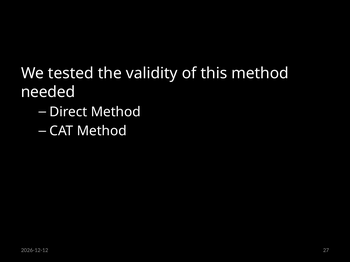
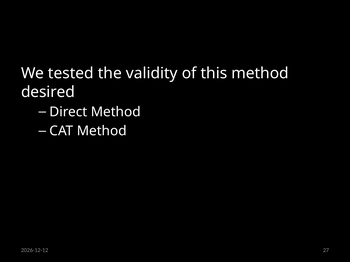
needed: needed -> desired (48, 92)
